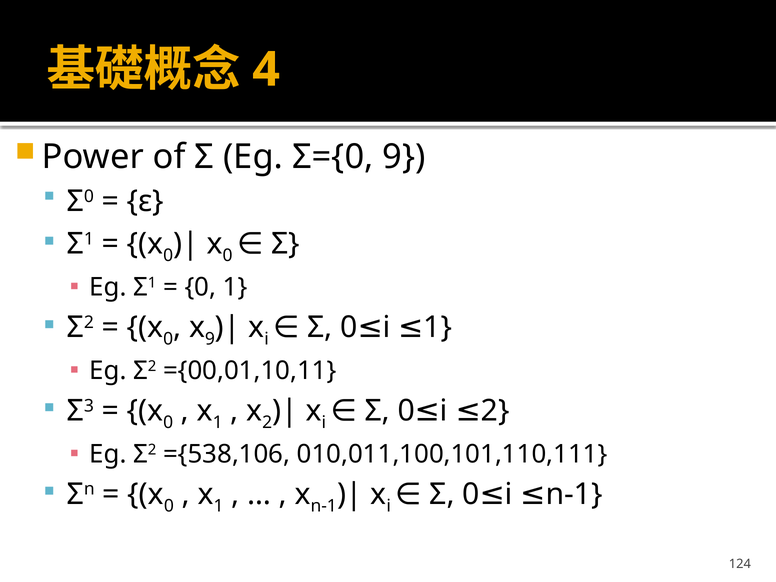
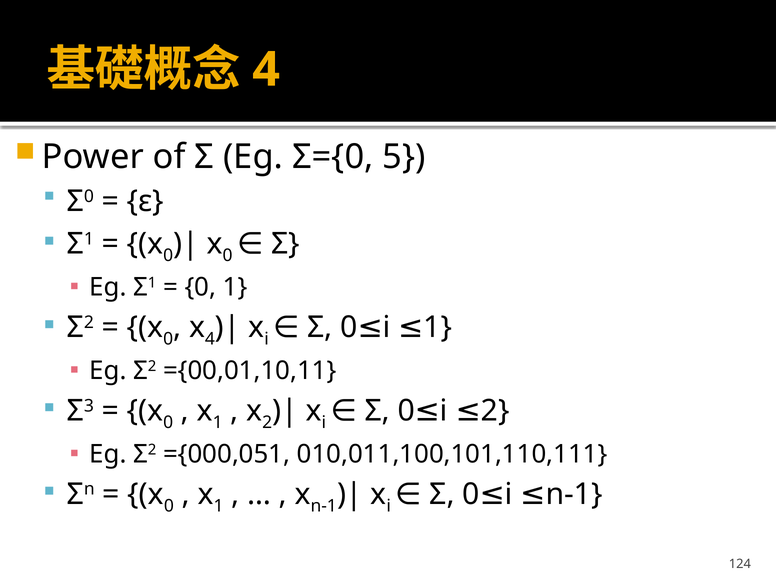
Σ={0 9: 9 -> 5 (404, 157)
9: 9 -> 4 (210, 339)
={538,106: ={538,106 -> ={000,051 (227, 454)
